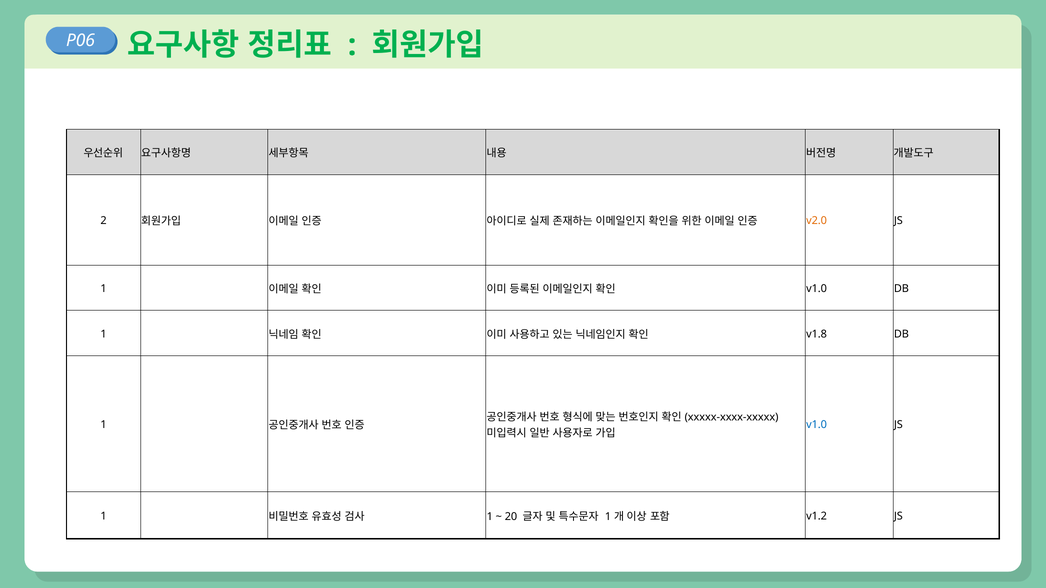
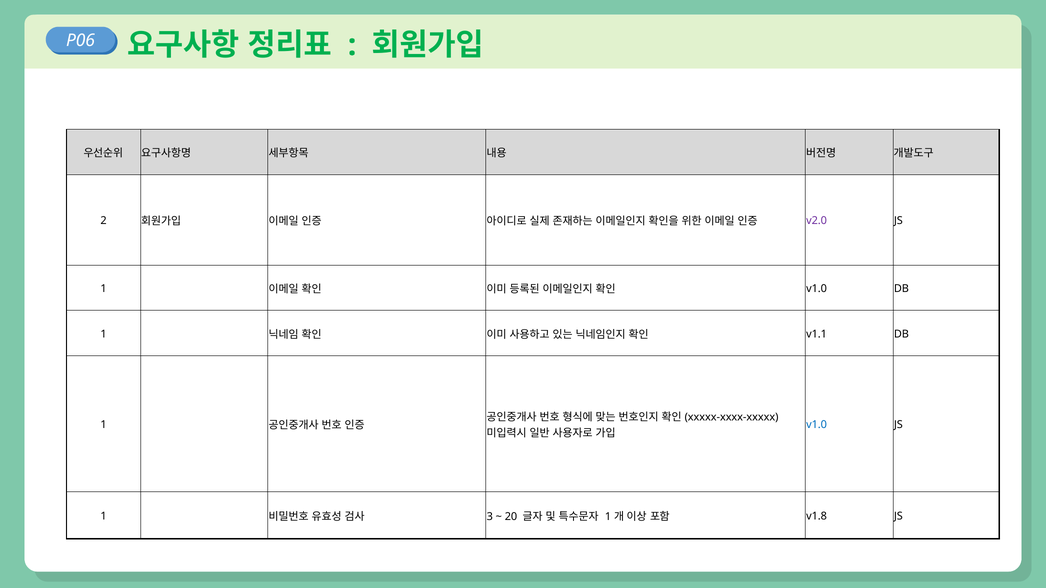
v2.0 colour: orange -> purple (817, 221)
v1.8: v1.8 -> v1.1 (817, 334)
1: 1 -> 3 (490, 517)
v1.2: v1.2 -> v1.8 (817, 517)
